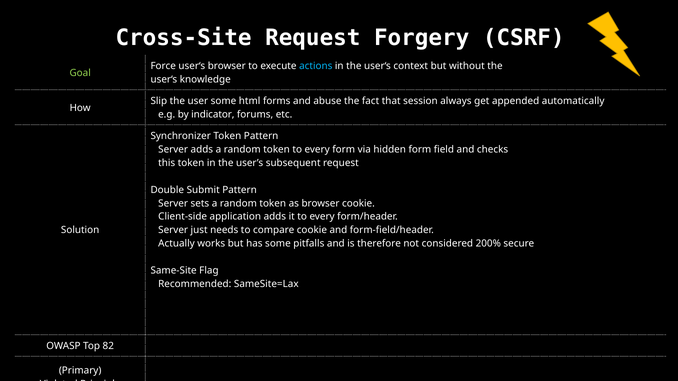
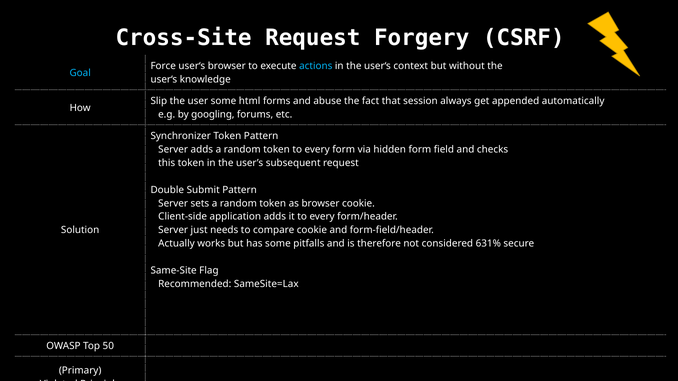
Goal colour: light green -> light blue (80, 73)
indicator: indicator -> googling (213, 115)
200%: 200% -> 631% (488, 244)
82: 82 -> 50 (108, 346)
